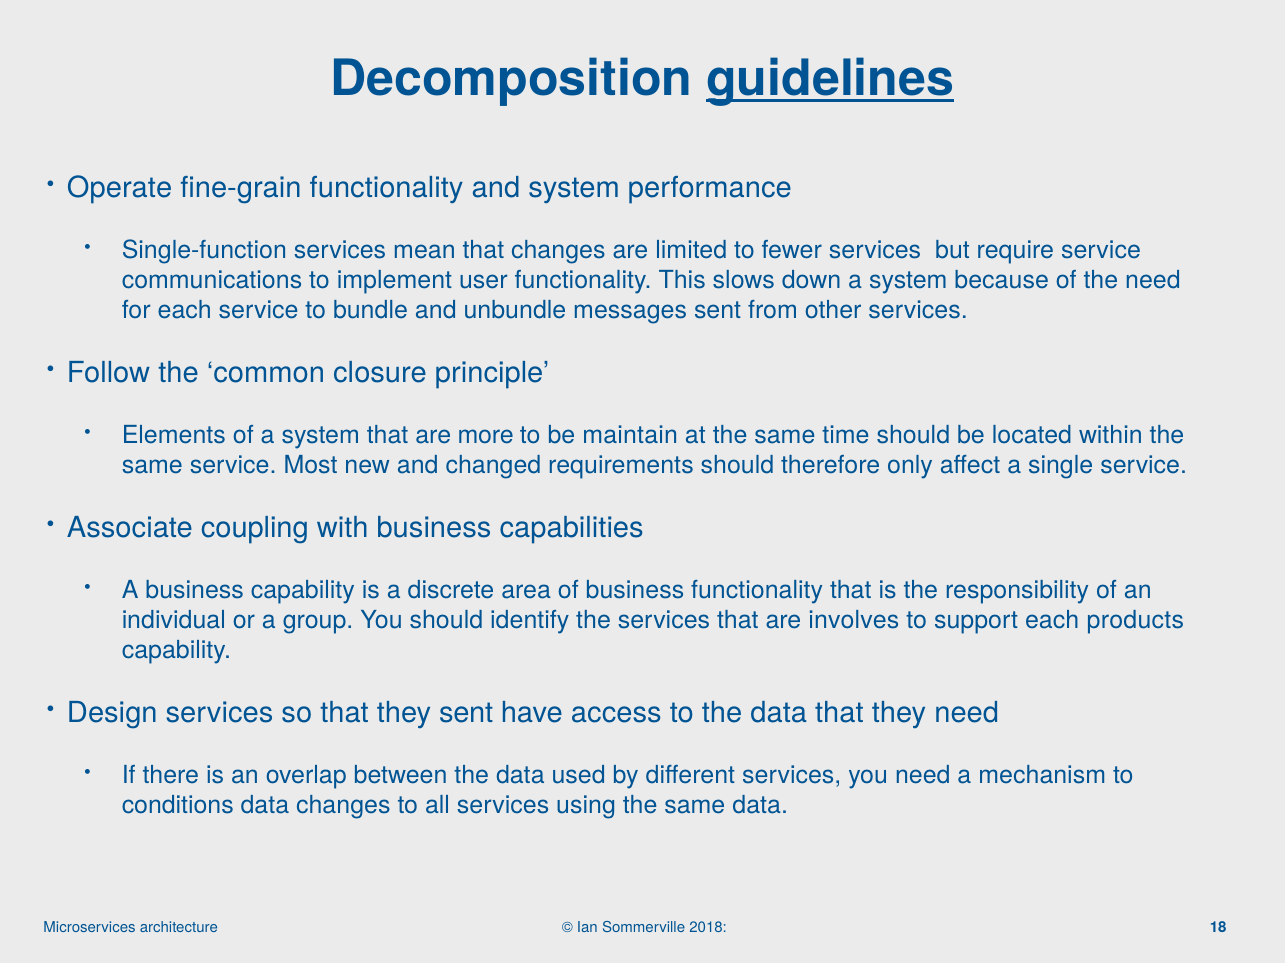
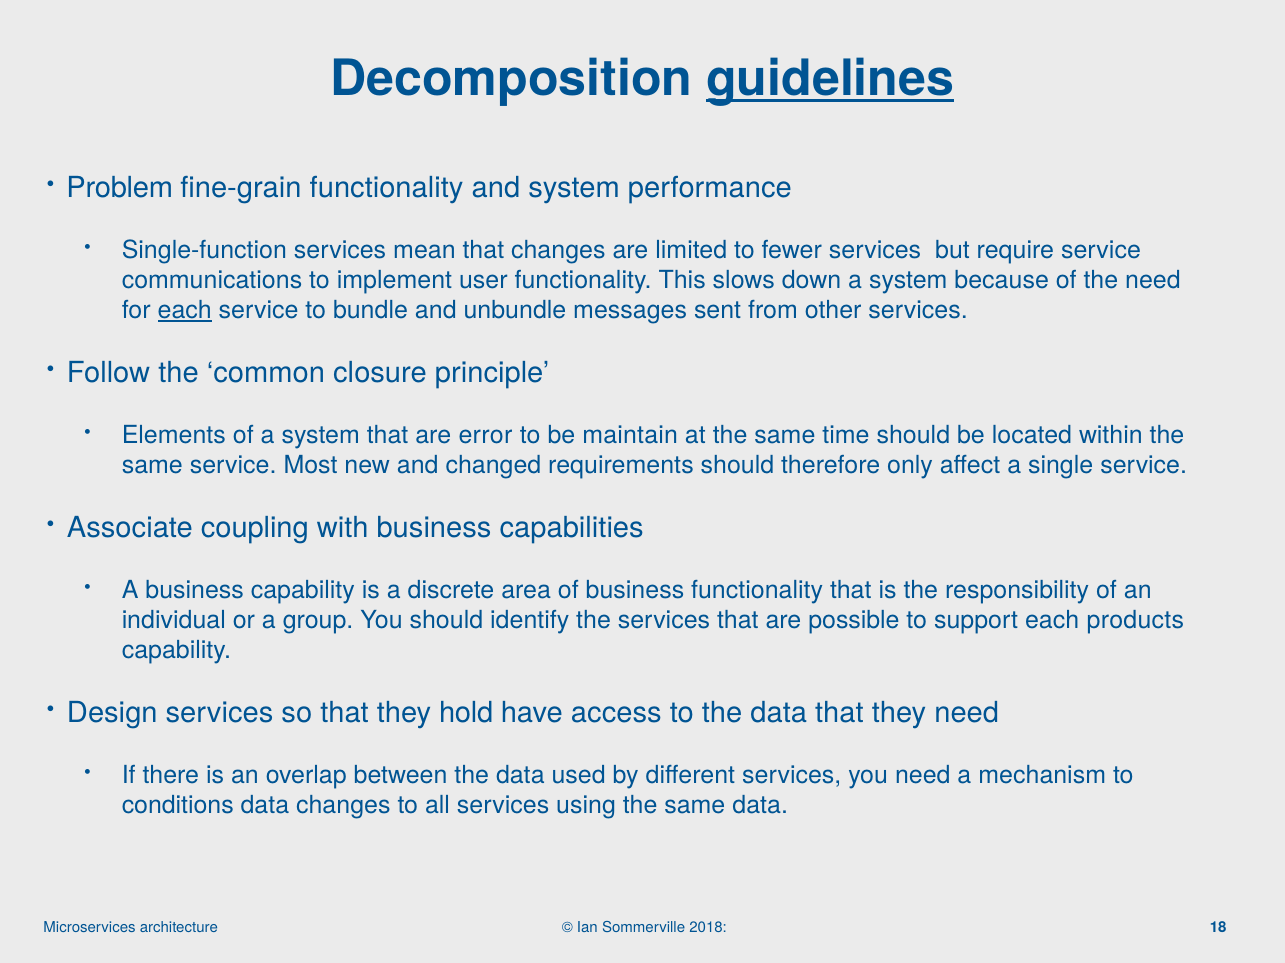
Operate: Operate -> Problem (120, 188)
each underline: none -> present (185, 311)
more: more -> error (485, 436)
involves: involves -> possible (854, 621)
they sent: sent -> hold (466, 714)
